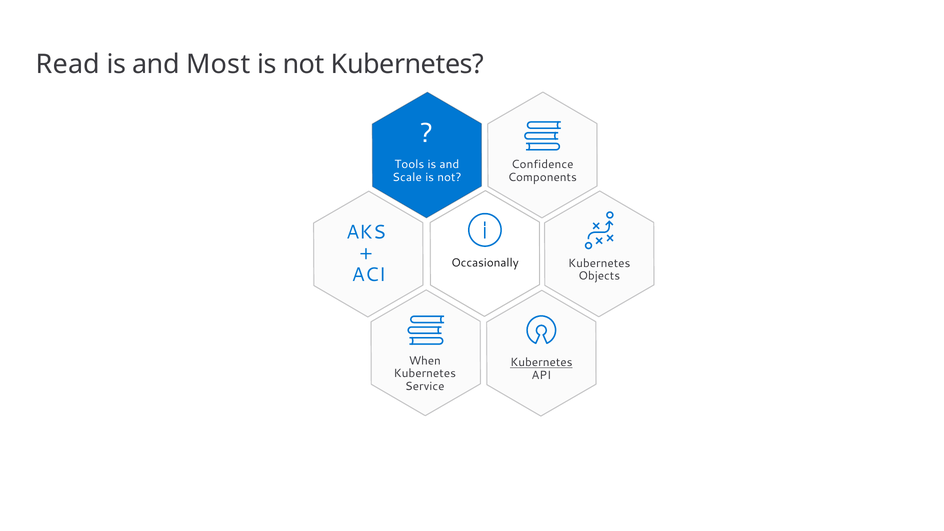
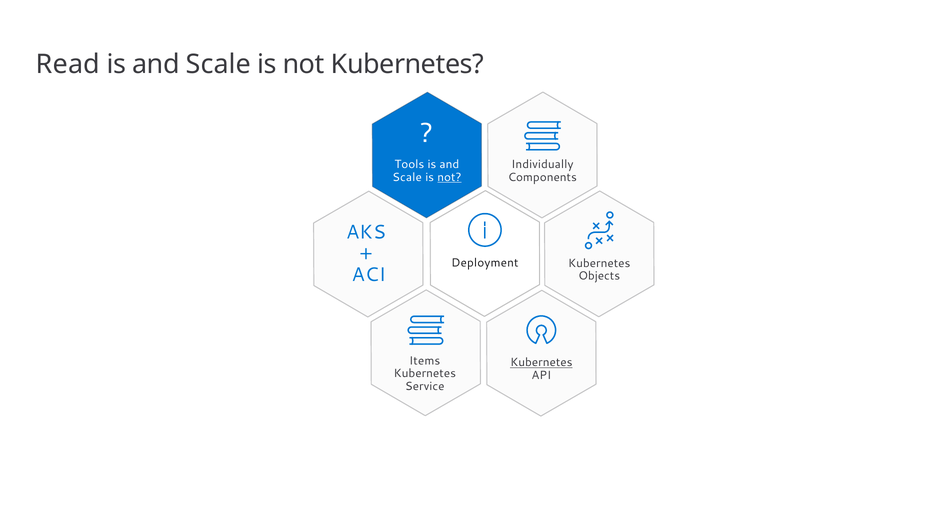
Most: Most -> Scale (218, 65)
Confidence: Confidence -> Individually (542, 164)
not underline: none -> present (449, 177)
Occasionally: Occasionally -> Deployment (485, 263)
When: When -> Items (425, 361)
